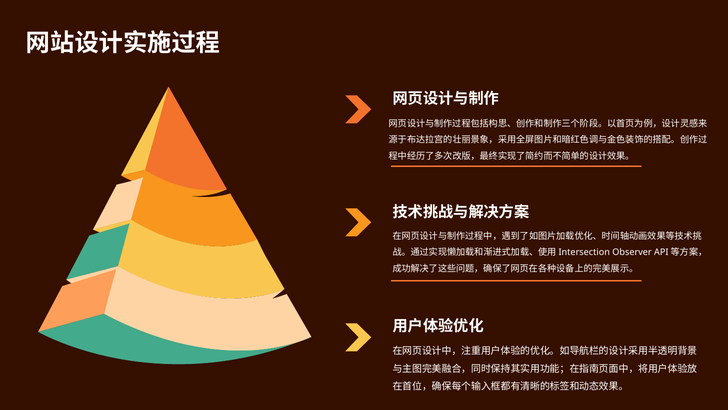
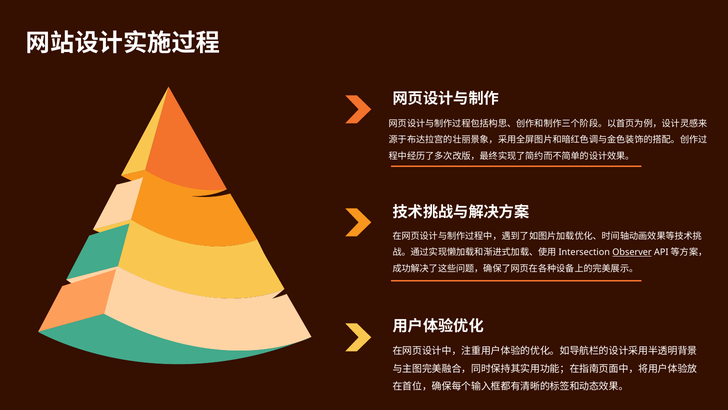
Observer underline: none -> present (632, 252)
